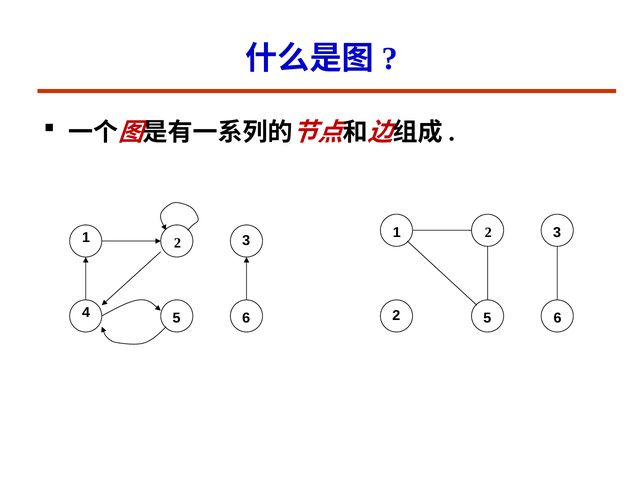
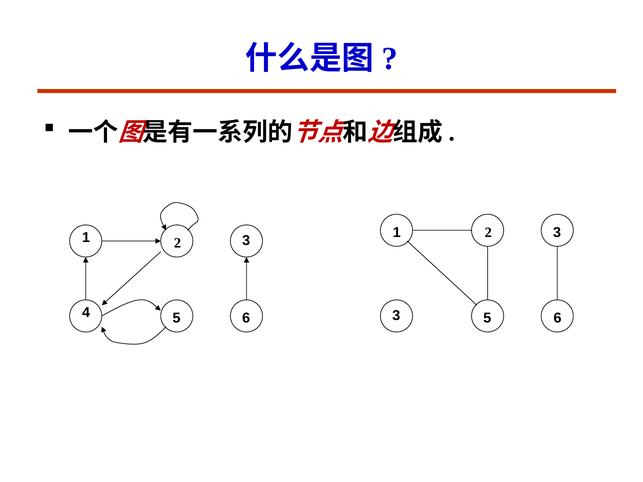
4 2: 2 -> 3 (396, 316)
